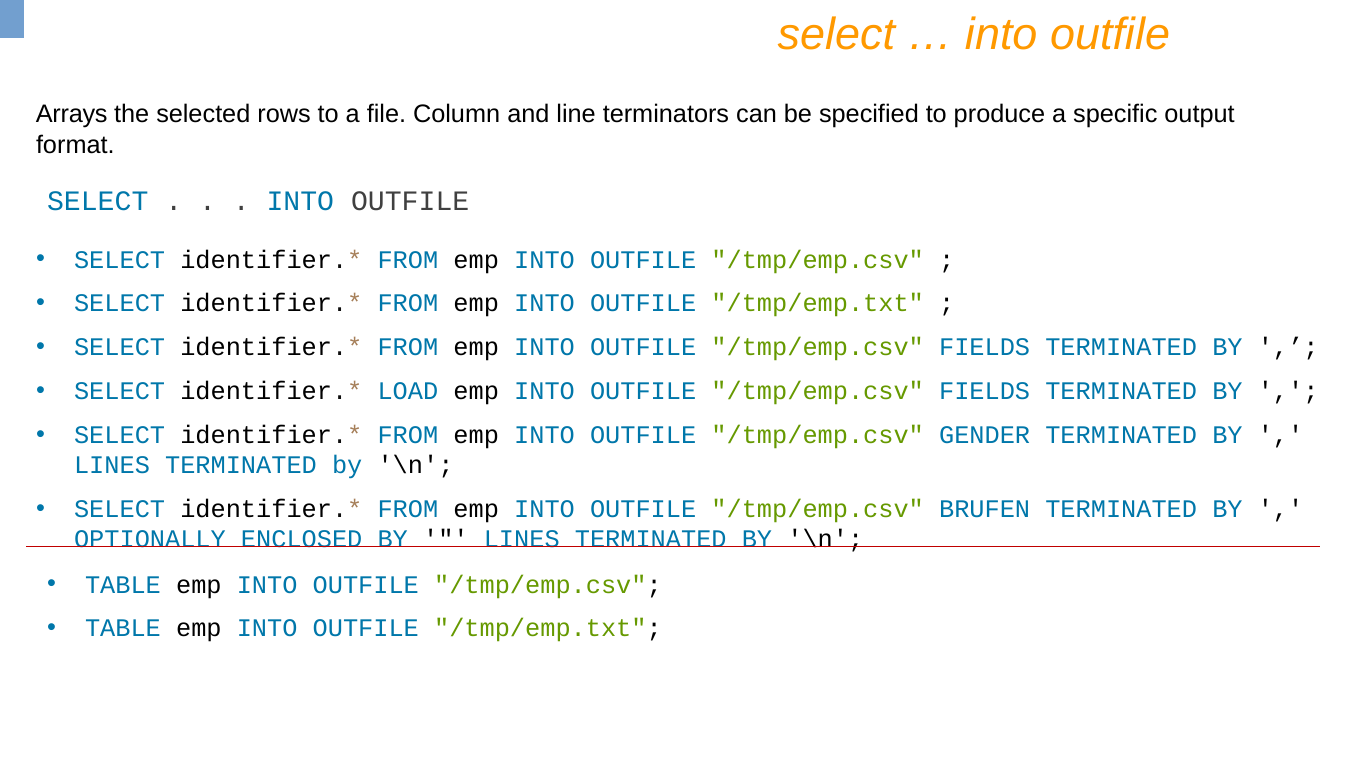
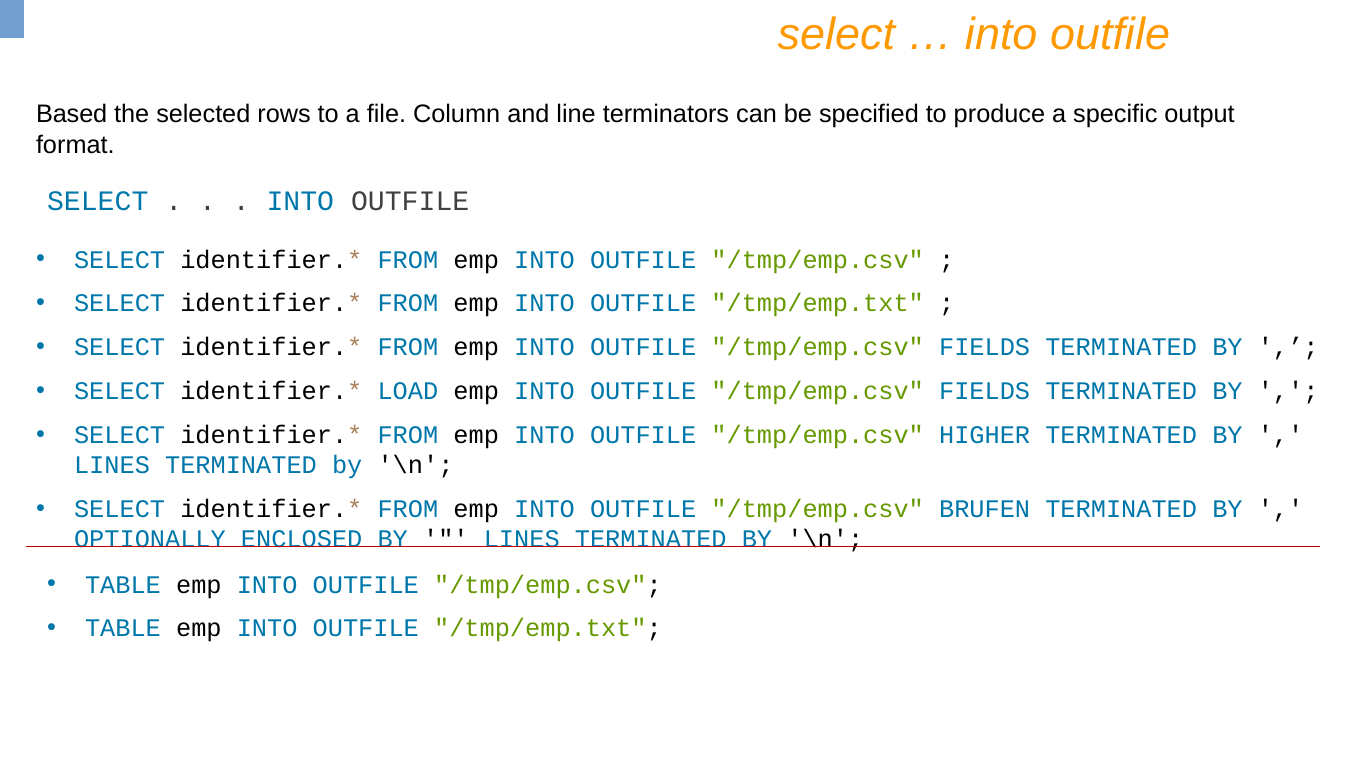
Arrays: Arrays -> Based (72, 115)
GENDER: GENDER -> HIGHER (985, 435)
